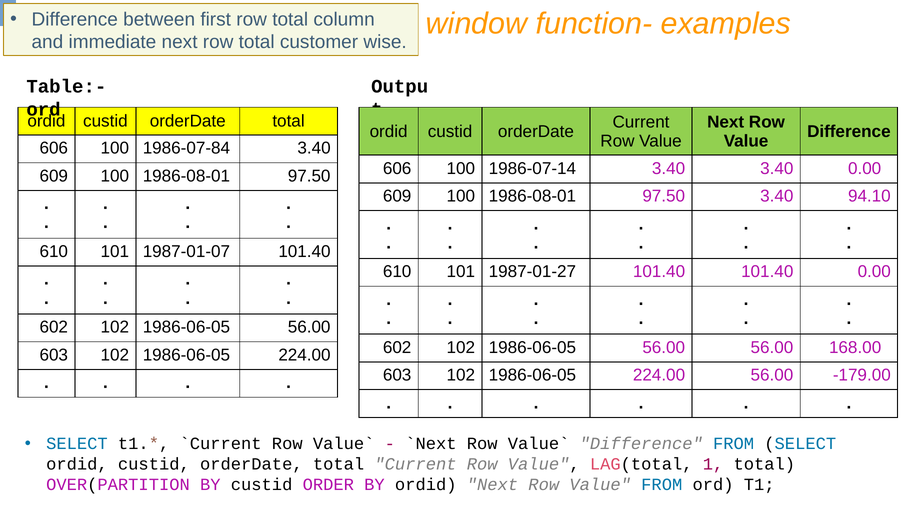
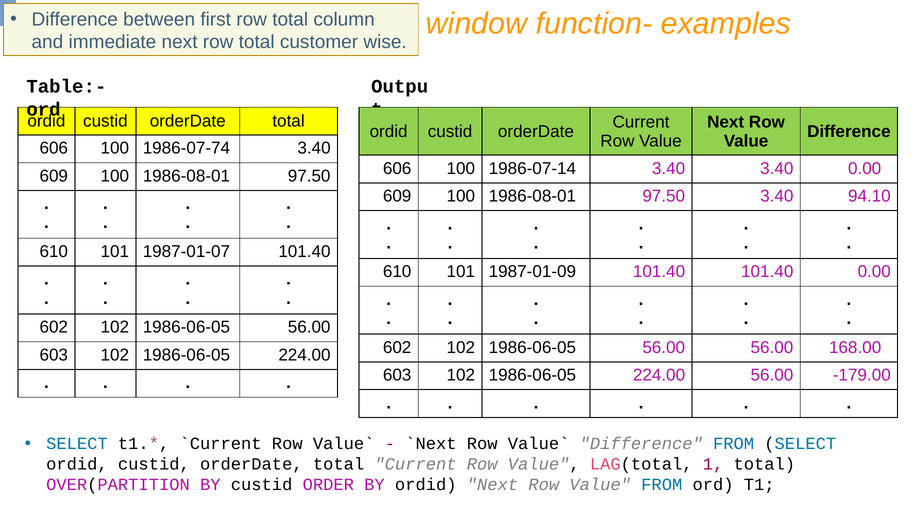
1986-07-84: 1986-07-84 -> 1986-07-74 (186, 148)
1987-01-27: 1987-01-27 -> 1987-01-09 (532, 272)
